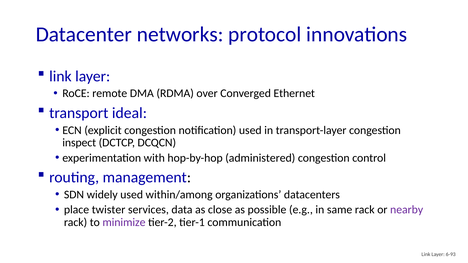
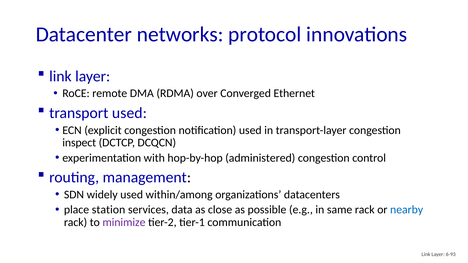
transport ideal: ideal -> used (129, 113)
twister: twister -> station (109, 210)
nearby colour: purple -> blue (407, 210)
